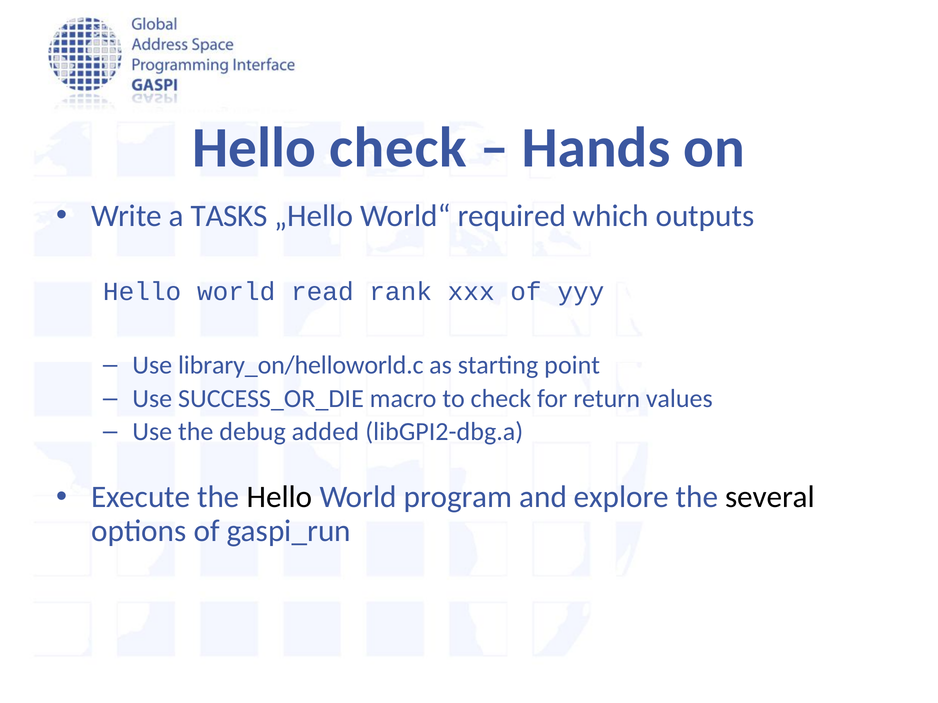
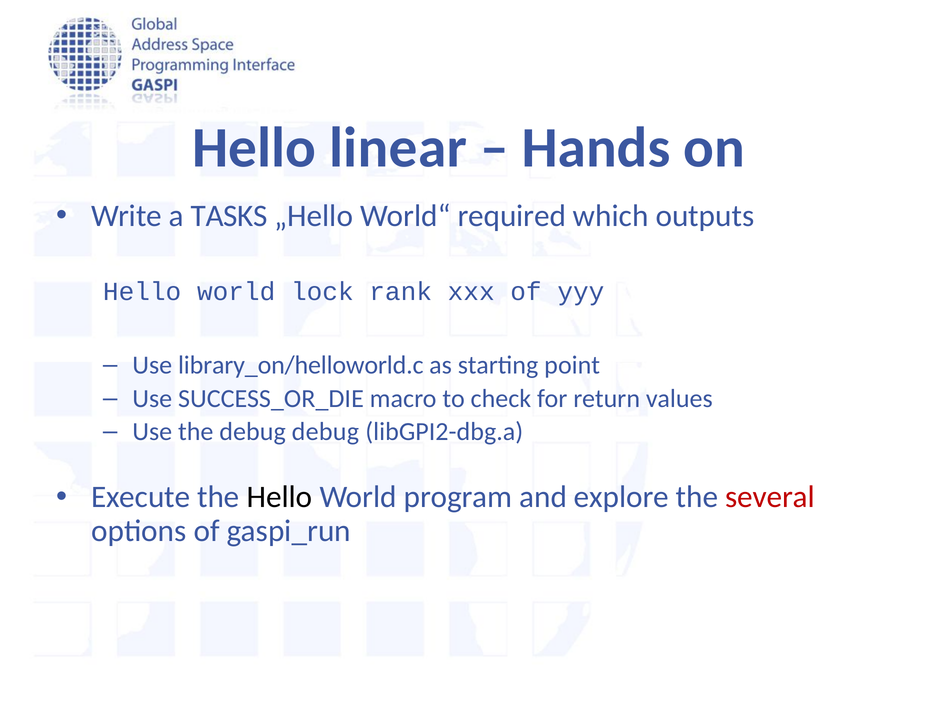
Hello check: check -> linear (398, 148)
read: read -> lock (322, 292)
debug added: added -> debug (325, 432)
several colour: black -> red (770, 497)
